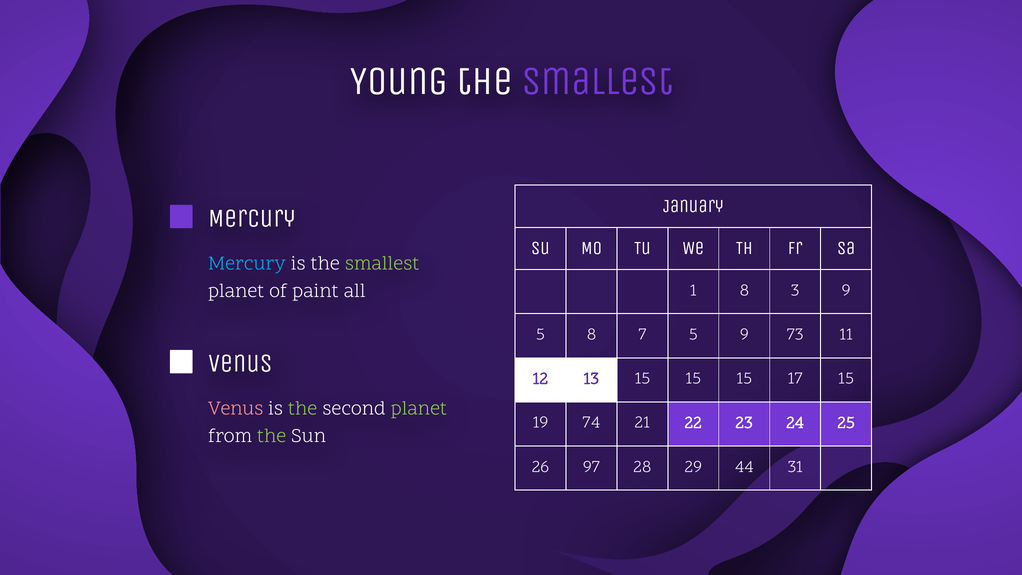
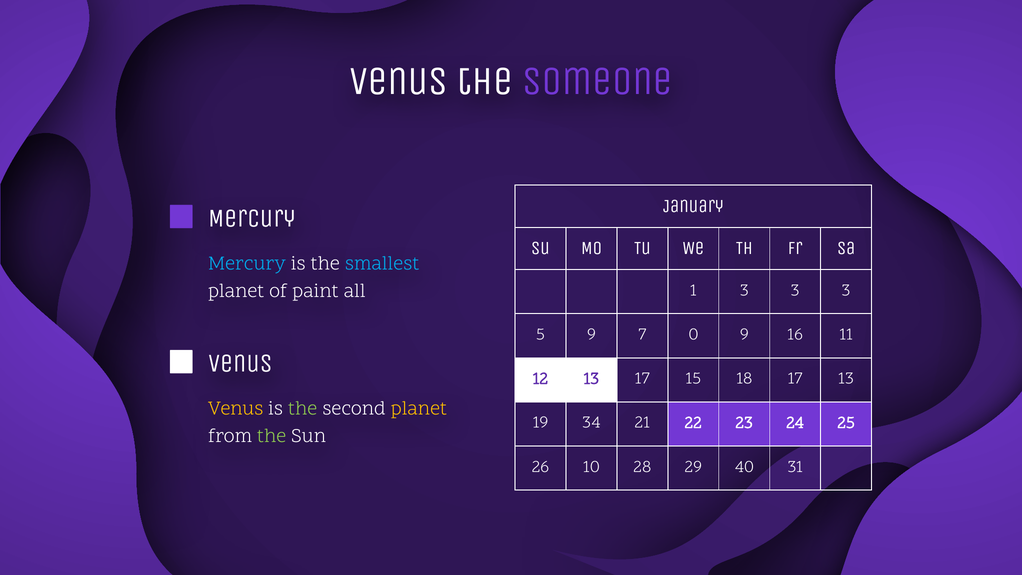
Young: Young -> Venus (399, 81)
smallest: smallest -> someone (597, 81)
smallest colour: light green -> light blue (382, 263)
1 8: 8 -> 3 (744, 290)
9: 9 -> 3 (846, 290)
5 8: 8 -> 9 (591, 334)
7 5: 5 -> 0 (693, 334)
73: 73 -> 16 (795, 334)
13 15: 15 -> 17 (642, 378)
15: 15 -> 18 (744, 378)
17 15: 15 -> 13 (846, 378)
Venus colour: pink -> yellow (236, 408)
planet colour: light green -> yellow (419, 408)
74: 74 -> 34 (591, 422)
97: 97 -> 10 (591, 466)
44: 44 -> 40 (744, 466)
